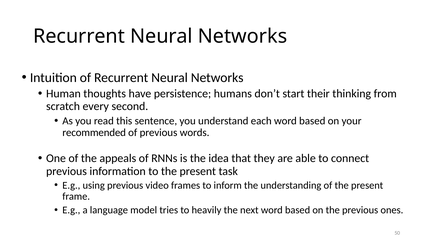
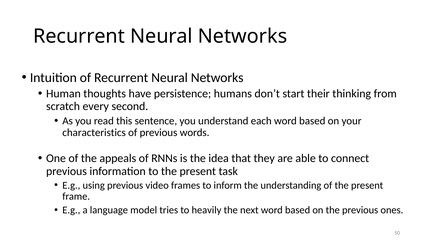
recommended: recommended -> characteristics (94, 132)
